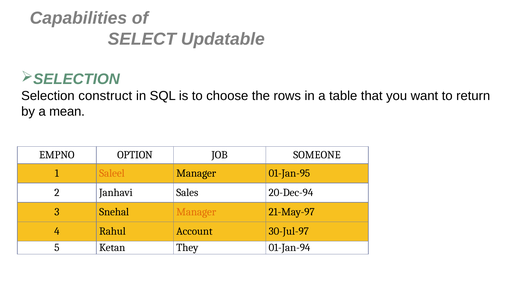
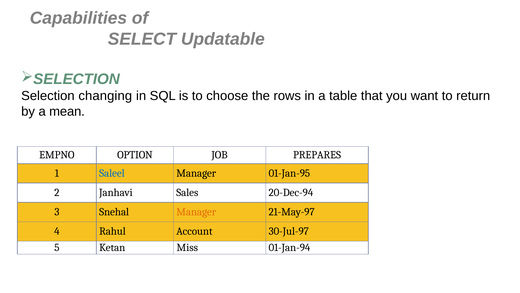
construct: construct -> changing (105, 96)
SOMEONE: SOMEONE -> PREPARES (317, 155)
Saleel colour: orange -> blue (112, 173)
They: They -> Miss (187, 247)
